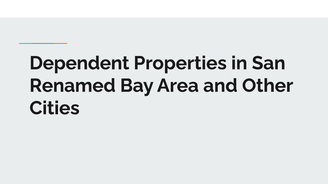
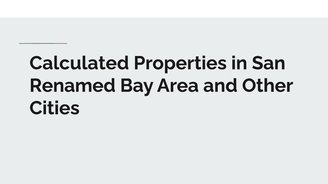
Dependent: Dependent -> Calculated (79, 63)
